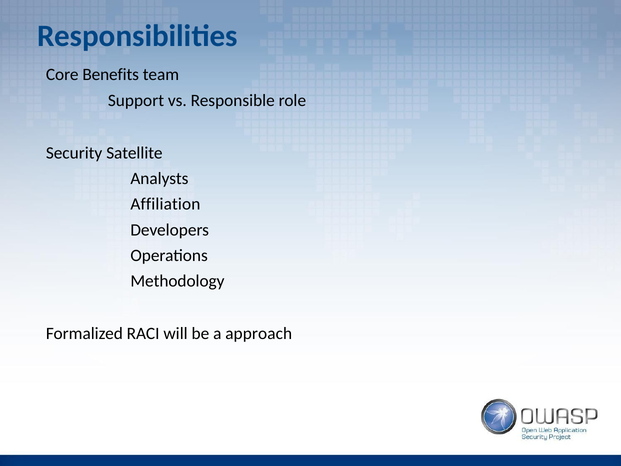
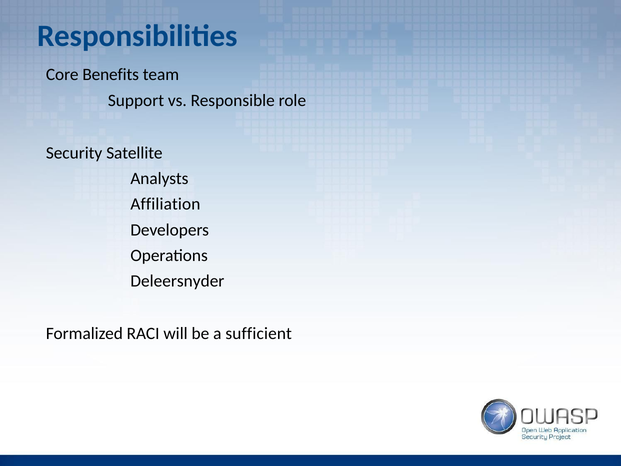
Methodology: Methodology -> Deleersnyder (177, 281)
approach: approach -> sufficient (259, 333)
